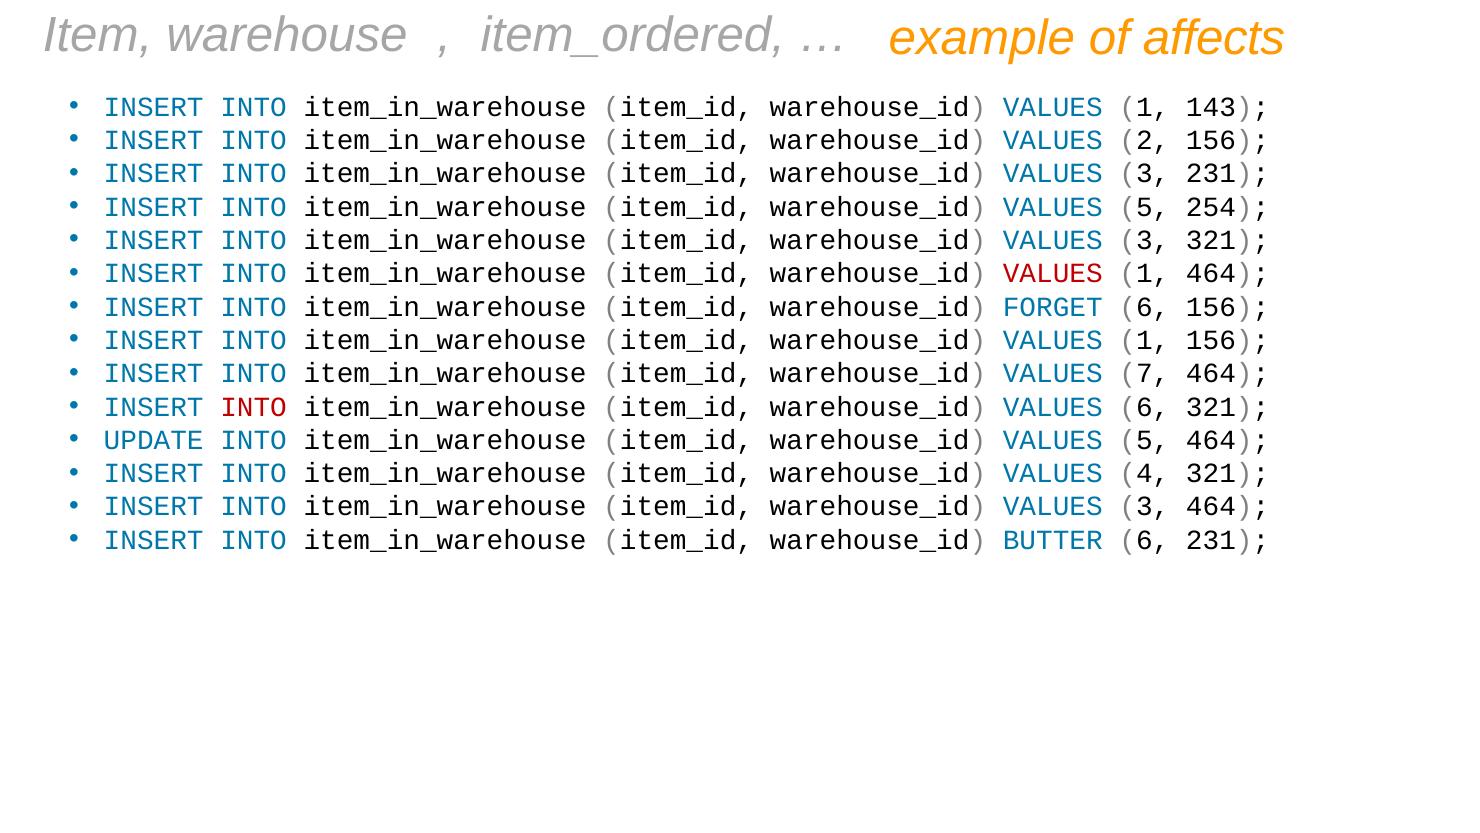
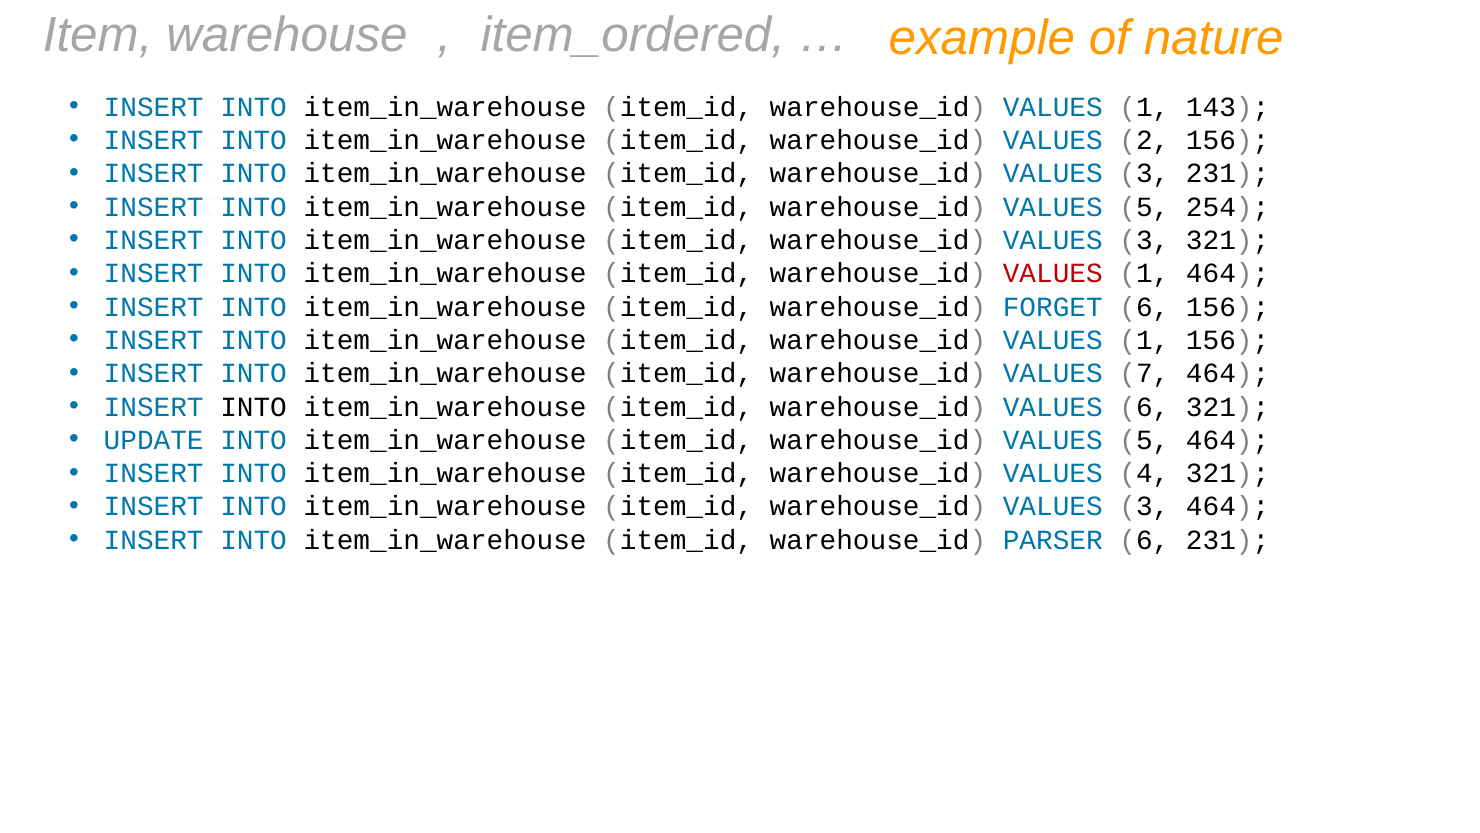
affects: affects -> nature (1214, 39)
INTO colour: red -> black (254, 407)
BUTTER: BUTTER -> PARSER (1053, 540)
